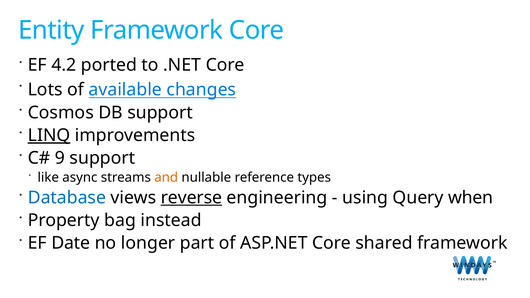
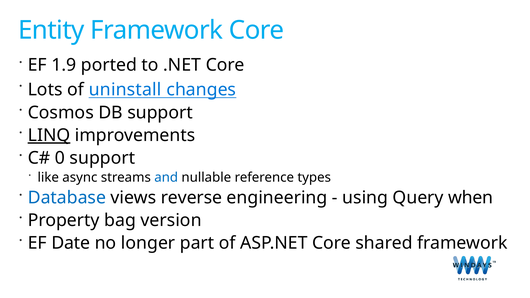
4.2: 4.2 -> 1.9 (64, 65)
available: available -> uninstall (125, 90)
9: 9 -> 0 (60, 158)
and colour: orange -> blue (166, 177)
reverse underline: present -> none (191, 198)
instead: instead -> version (171, 220)
